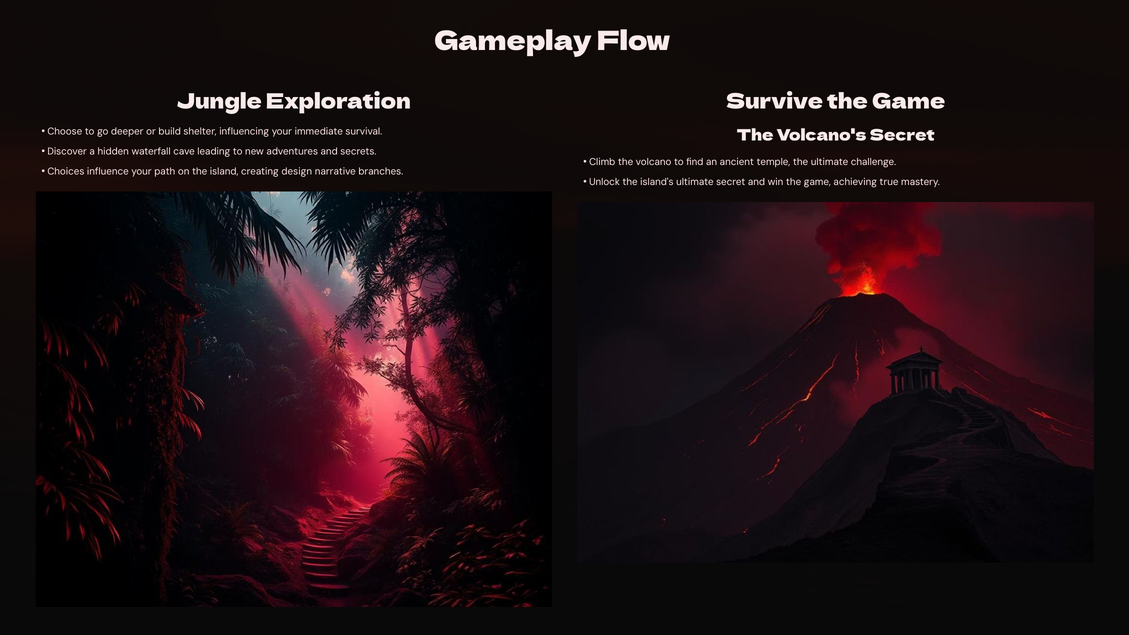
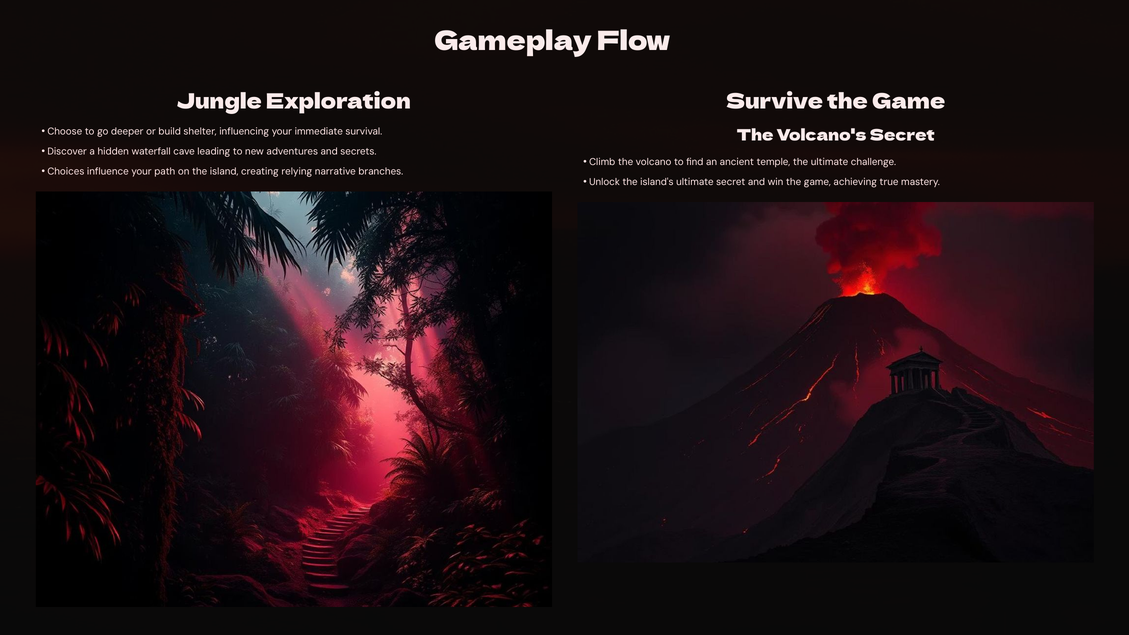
design: design -> relying (297, 172)
